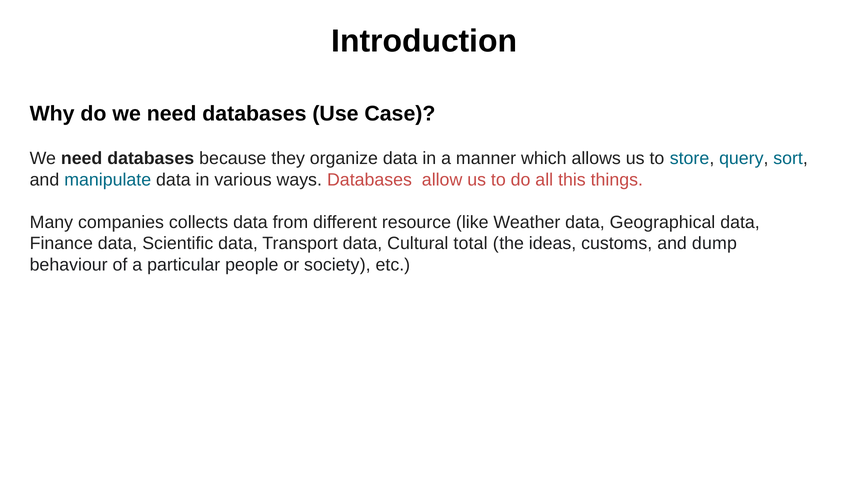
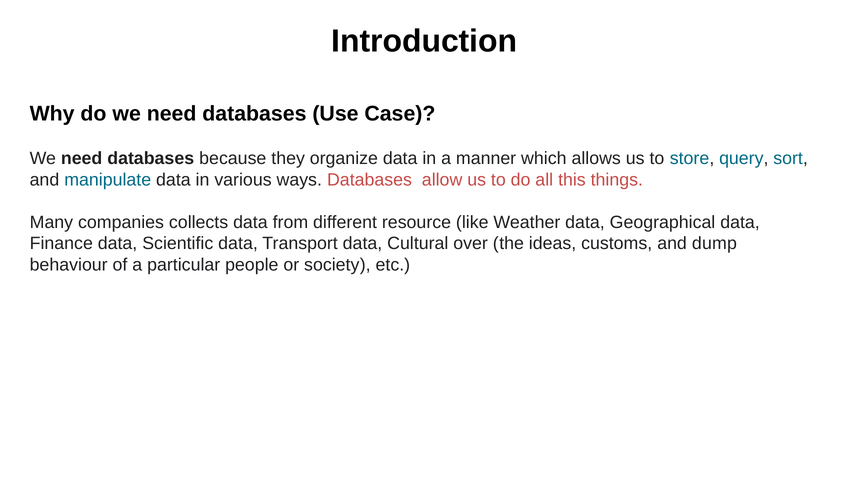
total: total -> over (471, 244)
